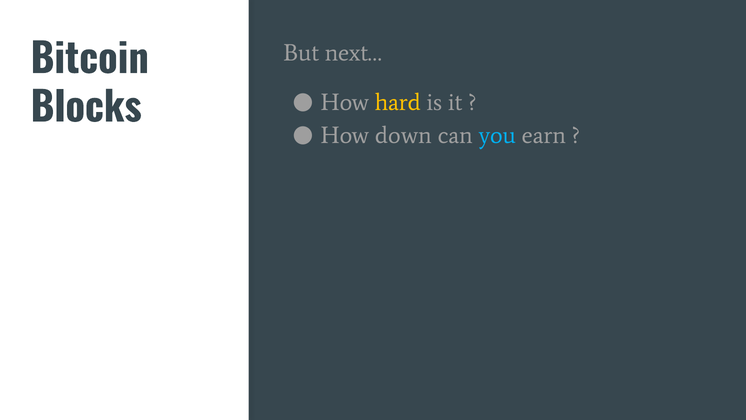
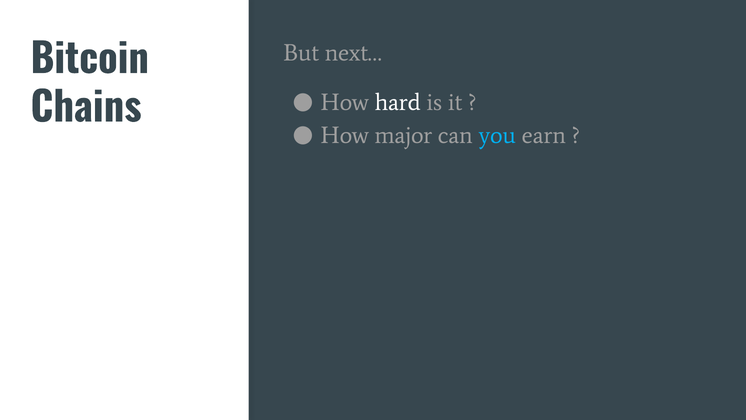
hard colour: yellow -> white (398, 102)
Blocks: Blocks -> Chains (86, 108)
down: down -> major (404, 135)
